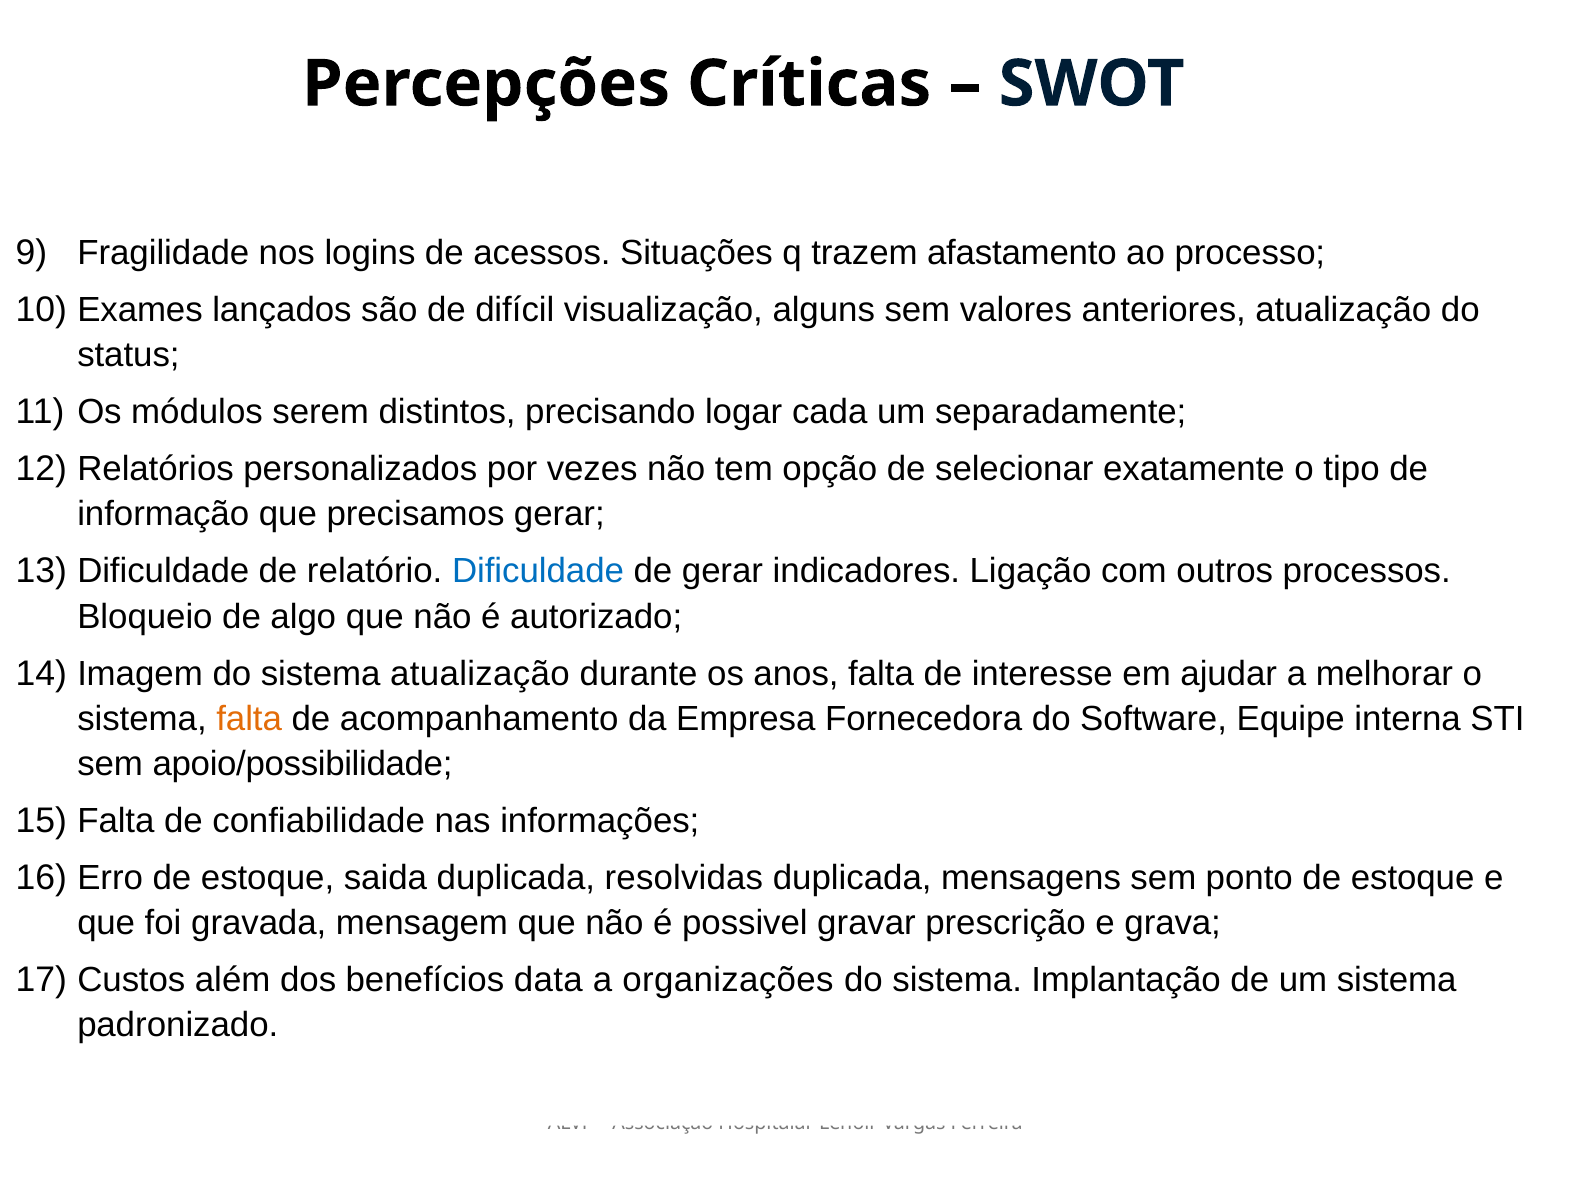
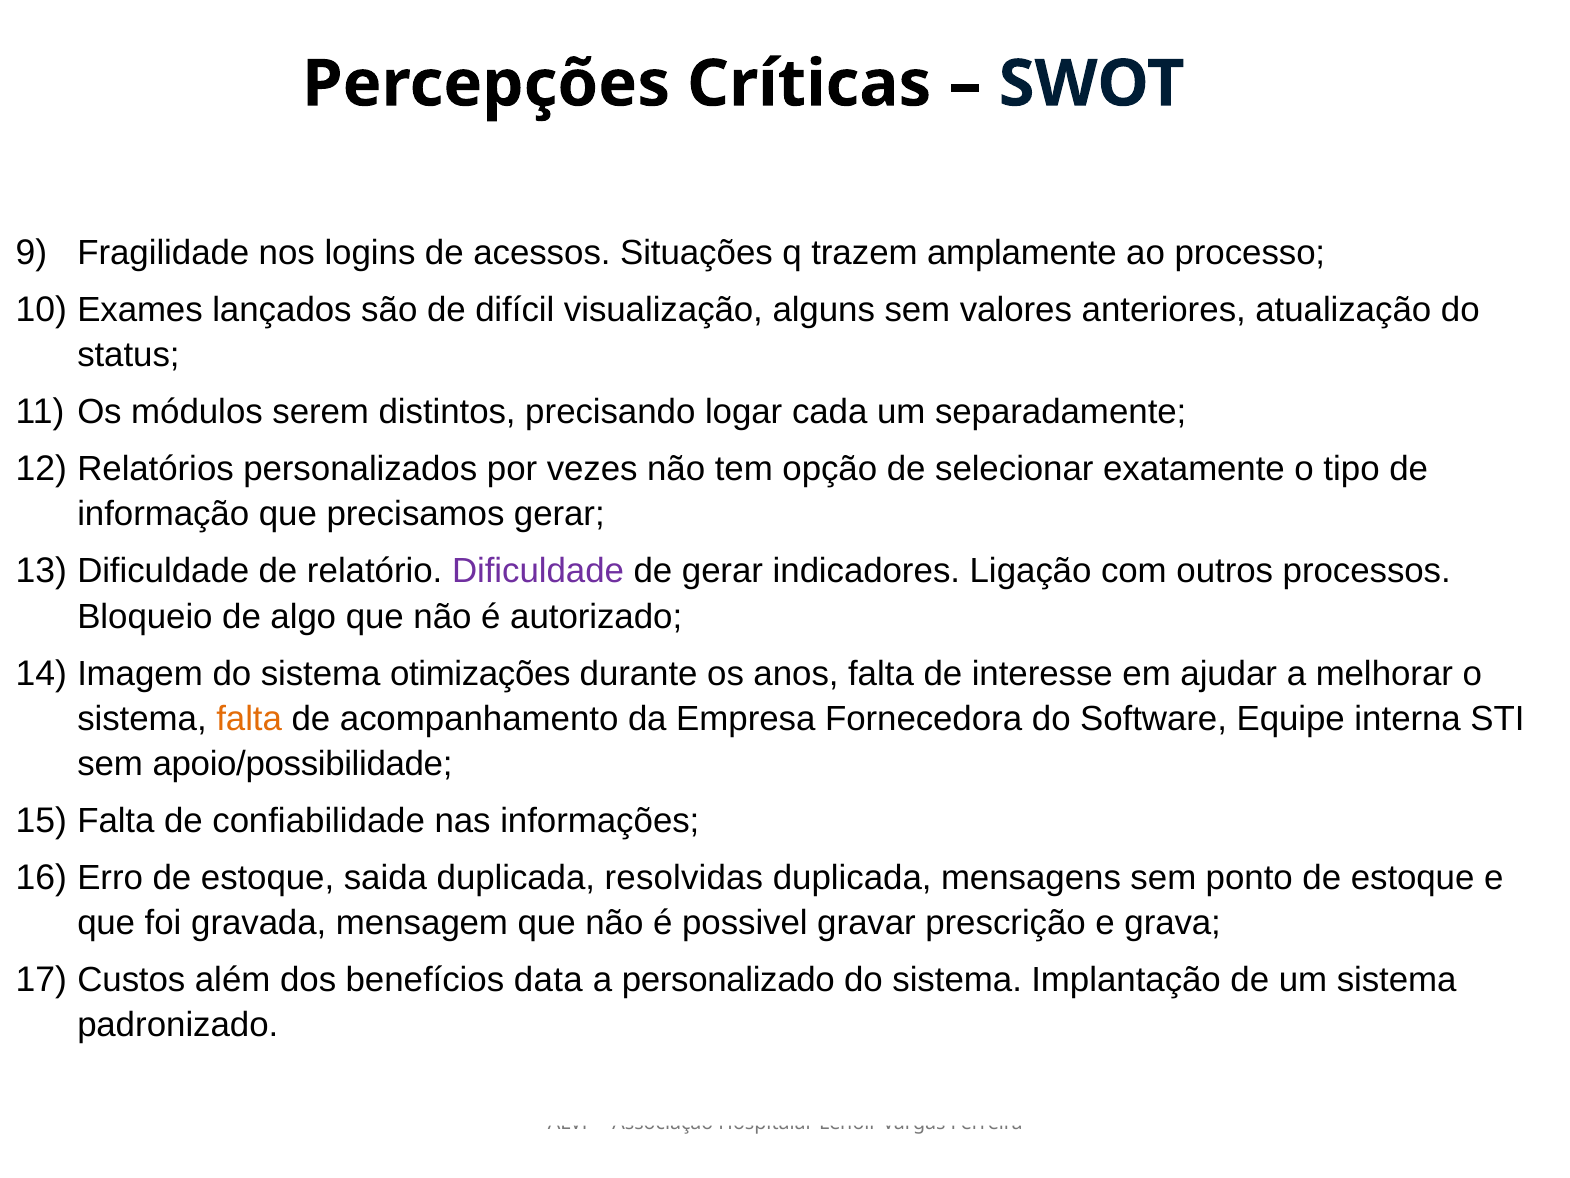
afastamento: afastamento -> amplamente (1022, 253)
Dificuldade colour: blue -> purple (538, 571)
sistema atualização: atualização -> otimizações (480, 673)
organizações: organizações -> personalizado (728, 980)
